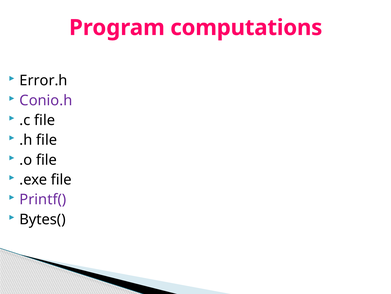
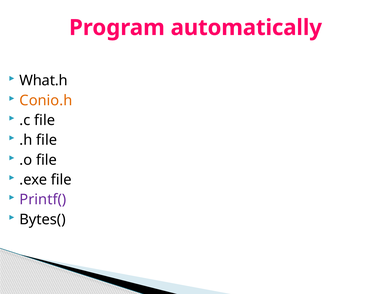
computations: computations -> automatically (246, 28)
Error.h: Error.h -> What.h (44, 80)
Conio.h colour: purple -> orange (46, 100)
